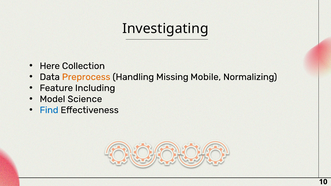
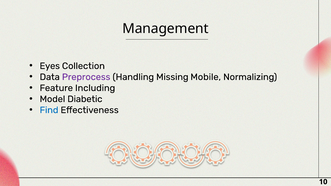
Investigating: Investigating -> Management (166, 29)
Here: Here -> Eyes (50, 66)
Preprocess colour: orange -> purple (86, 77)
Science: Science -> Diabetic (85, 99)
